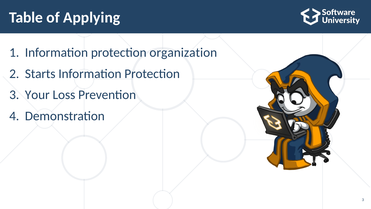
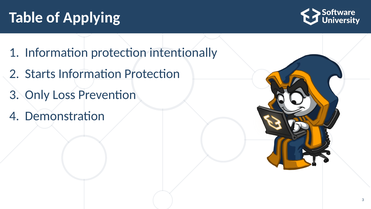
organization: organization -> intentionally (183, 52)
Your: Your -> Only (37, 95)
